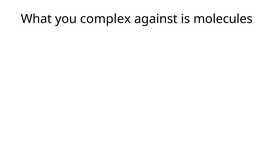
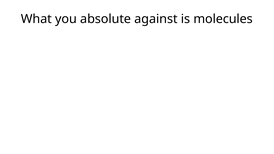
complex: complex -> absolute (106, 19)
